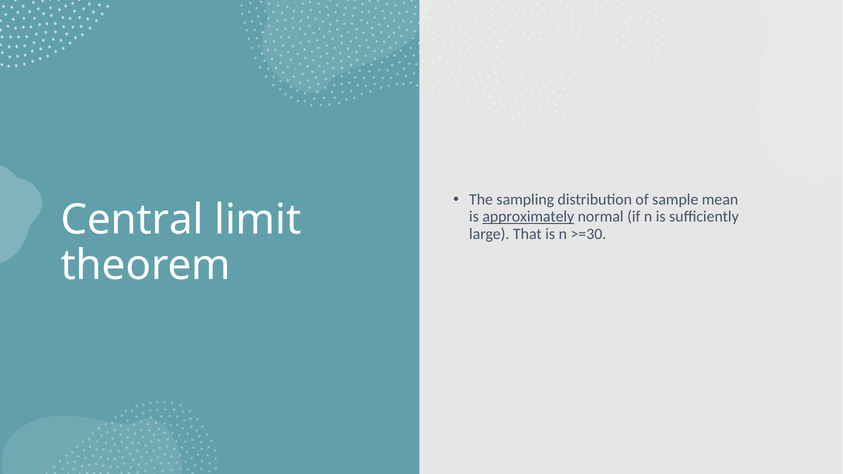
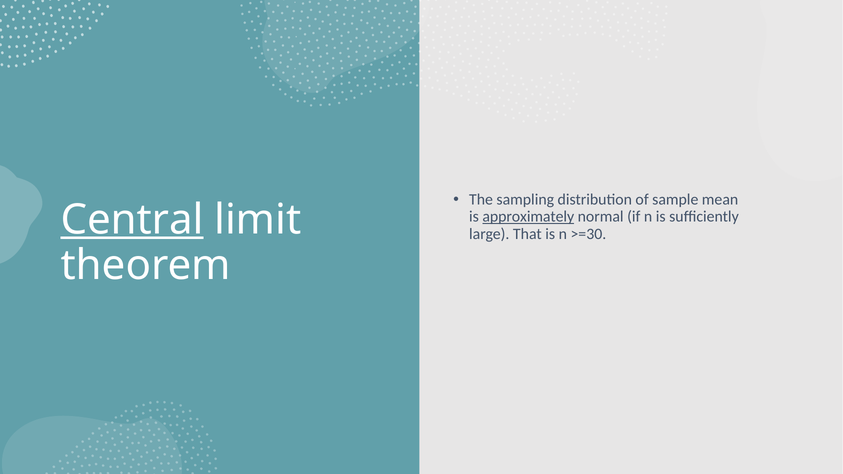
Central underline: none -> present (132, 220)
